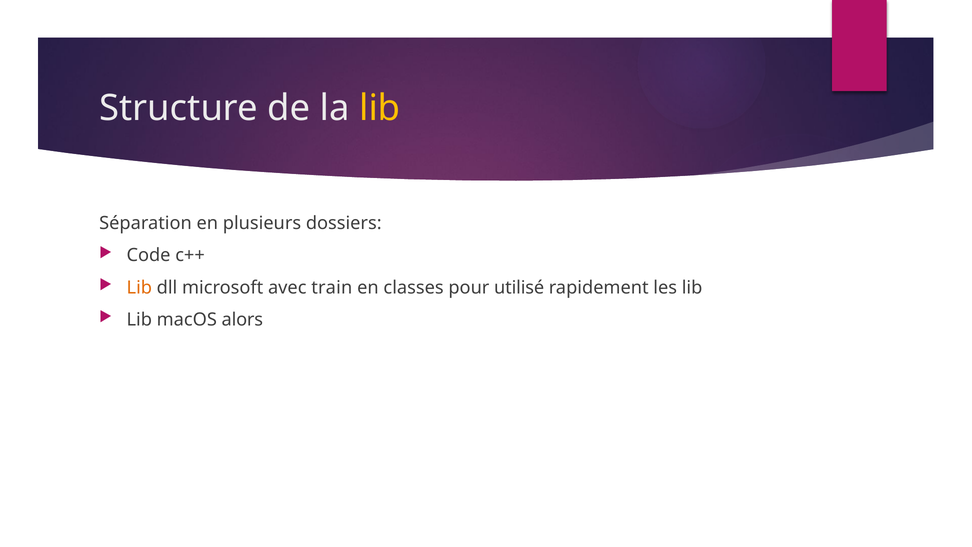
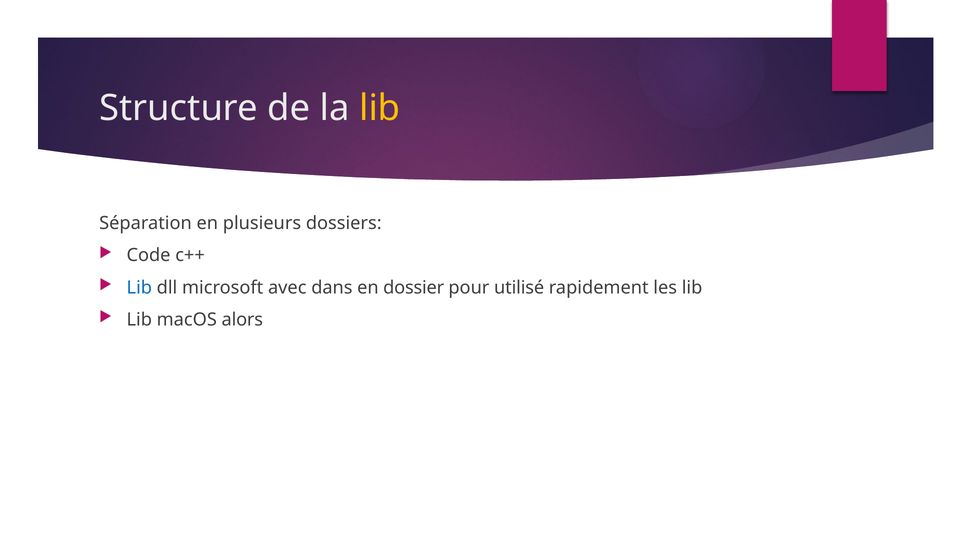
Lib colour: orange -> blue (139, 287)
train: train -> dans (332, 287)
classes: classes -> dossier (414, 287)
